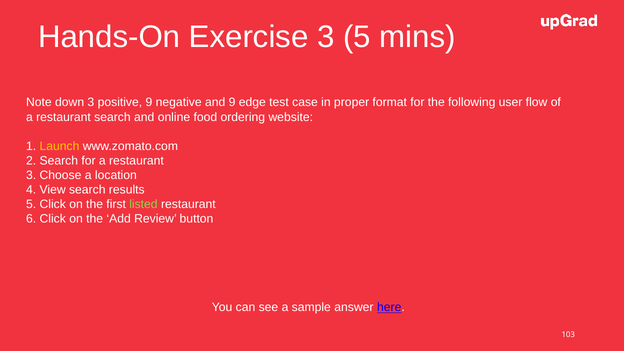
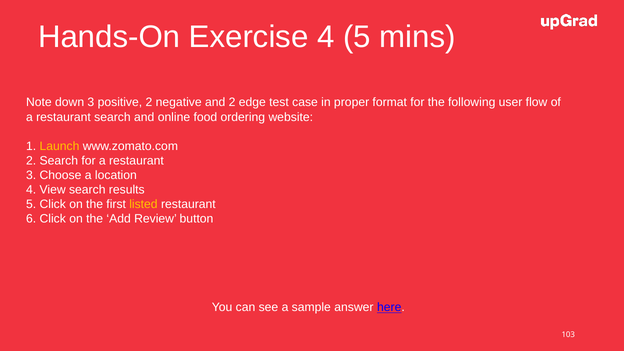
Exercise 3: 3 -> 4 (326, 37)
positive 9: 9 -> 2 (149, 102)
and 9: 9 -> 2 (232, 102)
listed colour: light green -> yellow (143, 204)
